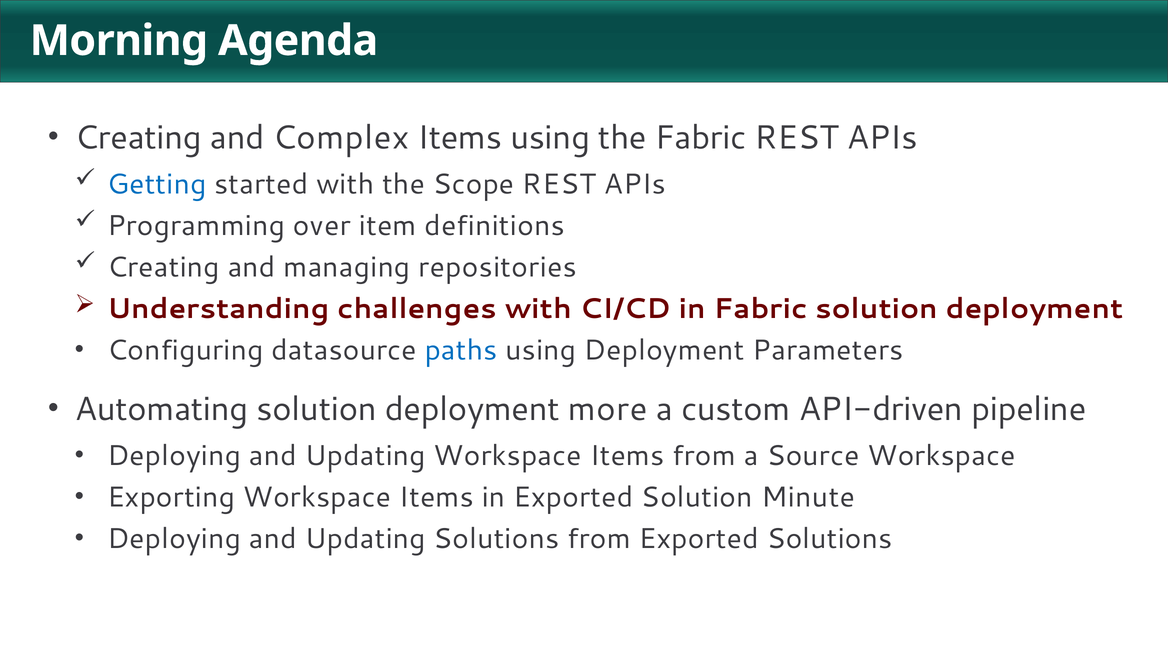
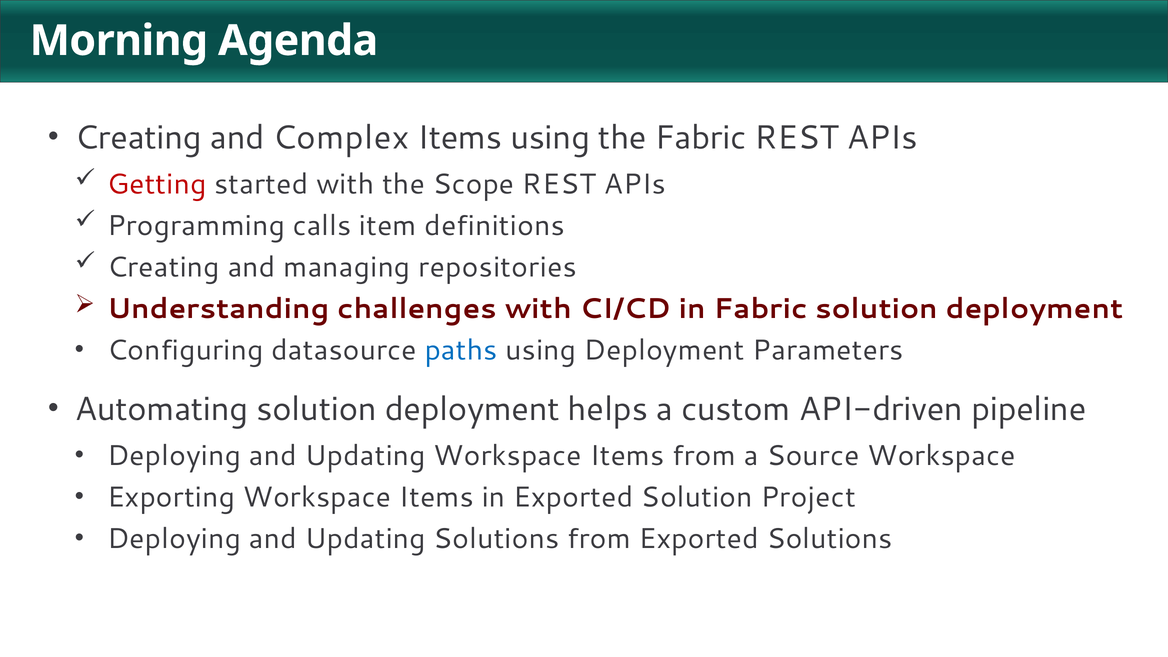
Getting colour: blue -> red (157, 184)
over: over -> calls (322, 226)
more: more -> helps (608, 409)
Minute: Minute -> Project (808, 497)
